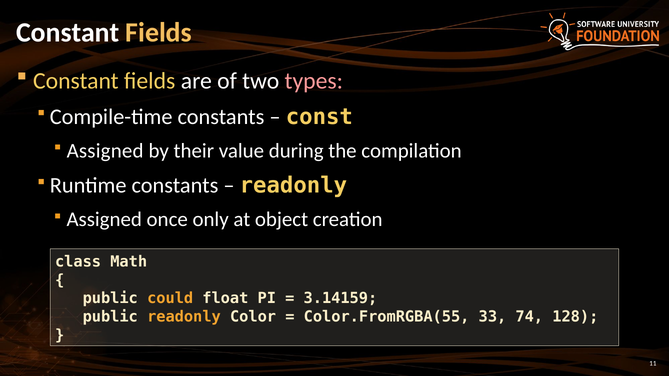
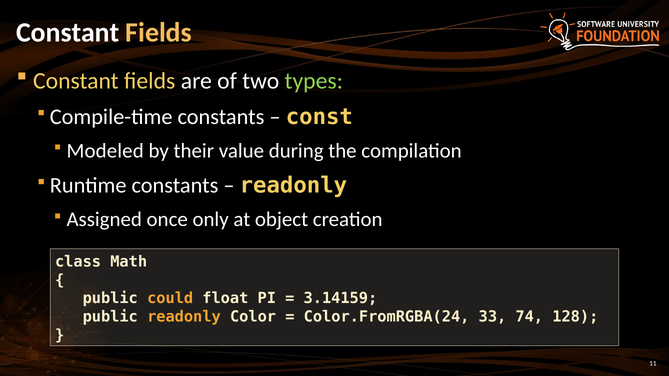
types colour: pink -> light green (314, 81)
Assigned: Assigned -> Modeled (105, 151)
Color.FromRGBA(55: Color.FromRGBA(55 -> Color.FromRGBA(24 (387, 317)
